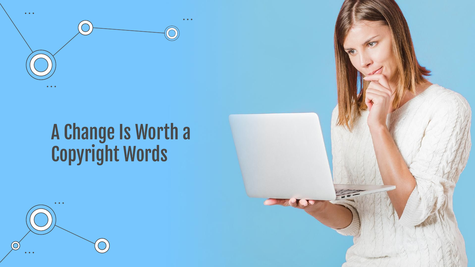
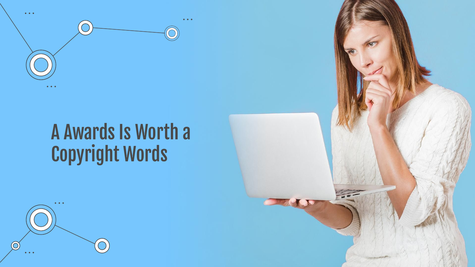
Change: Change -> Awards (90, 133)
